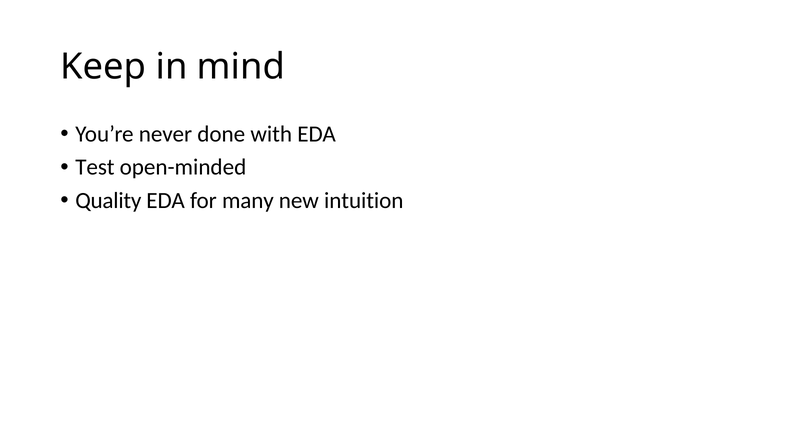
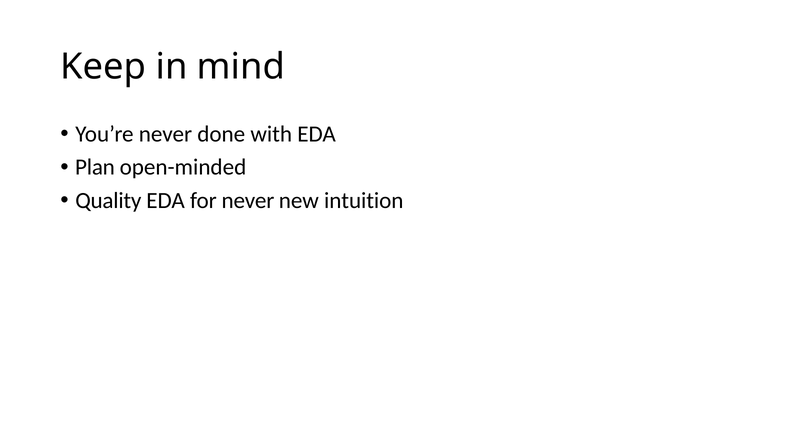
Test: Test -> Plan (95, 167)
for many: many -> never (248, 201)
